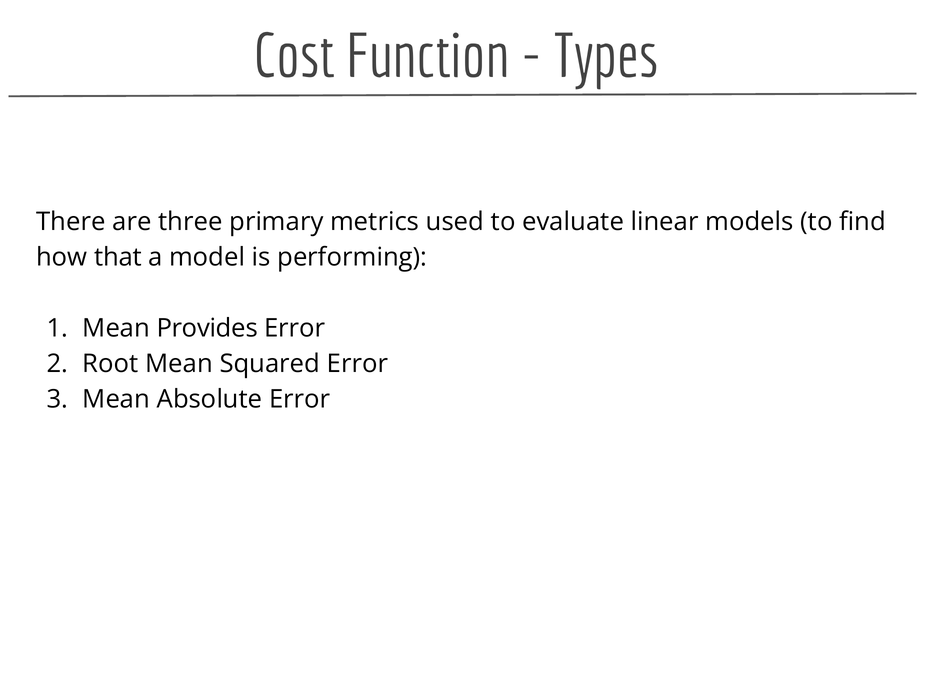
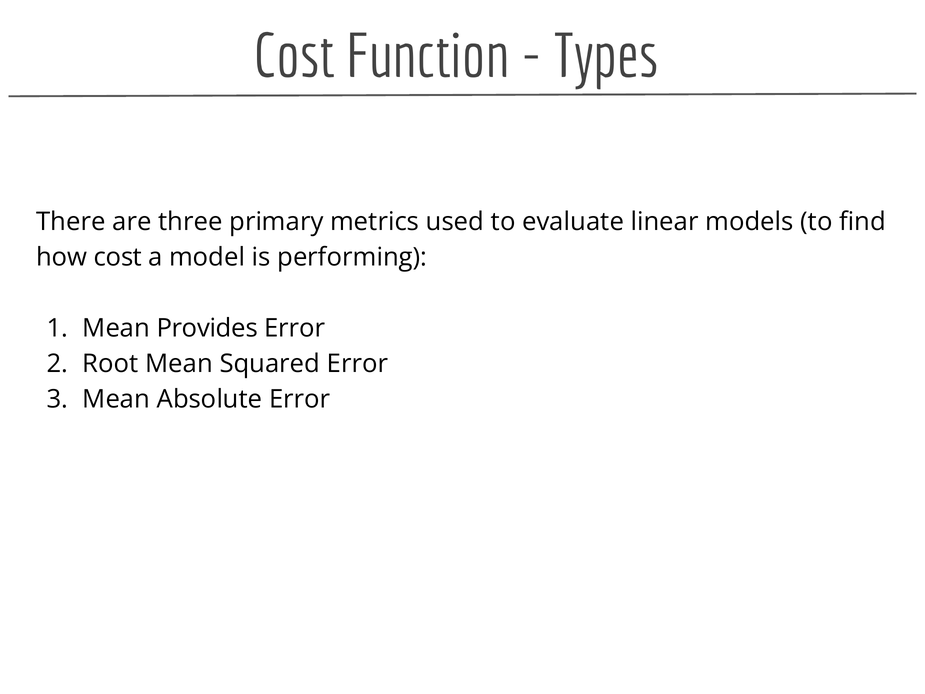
how that: that -> cost (118, 257)
